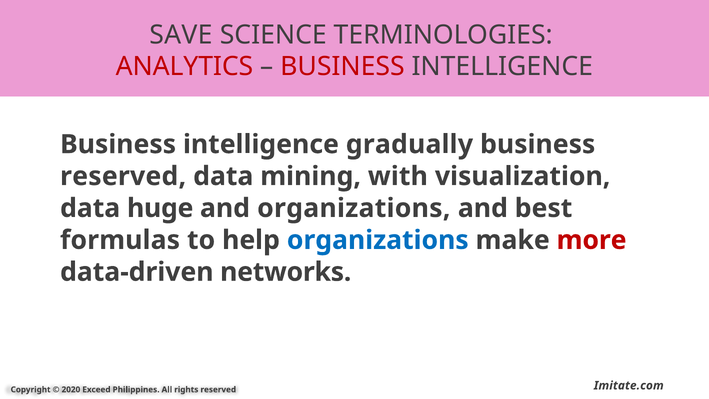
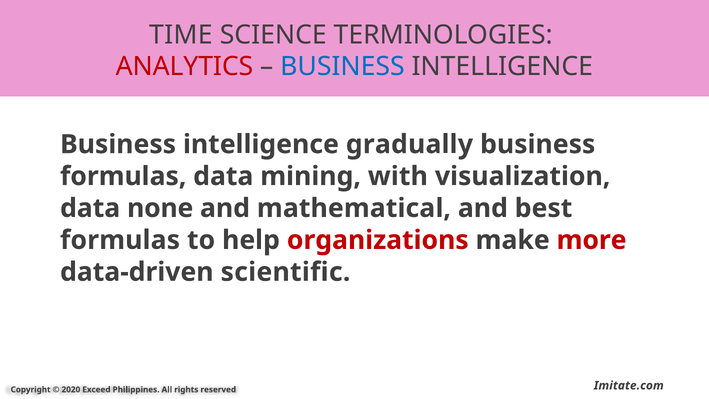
SAVE: SAVE -> TIME (181, 35)
BUSINESS colour: red -> blue (342, 67)
reserved: reserved -> formulas (123, 176)
huge: huge -> none (160, 208)
and organizations: organizations -> mathematical (354, 208)
organizations colour: blue -> red (378, 240)
networks: networks -> scientific (285, 272)
